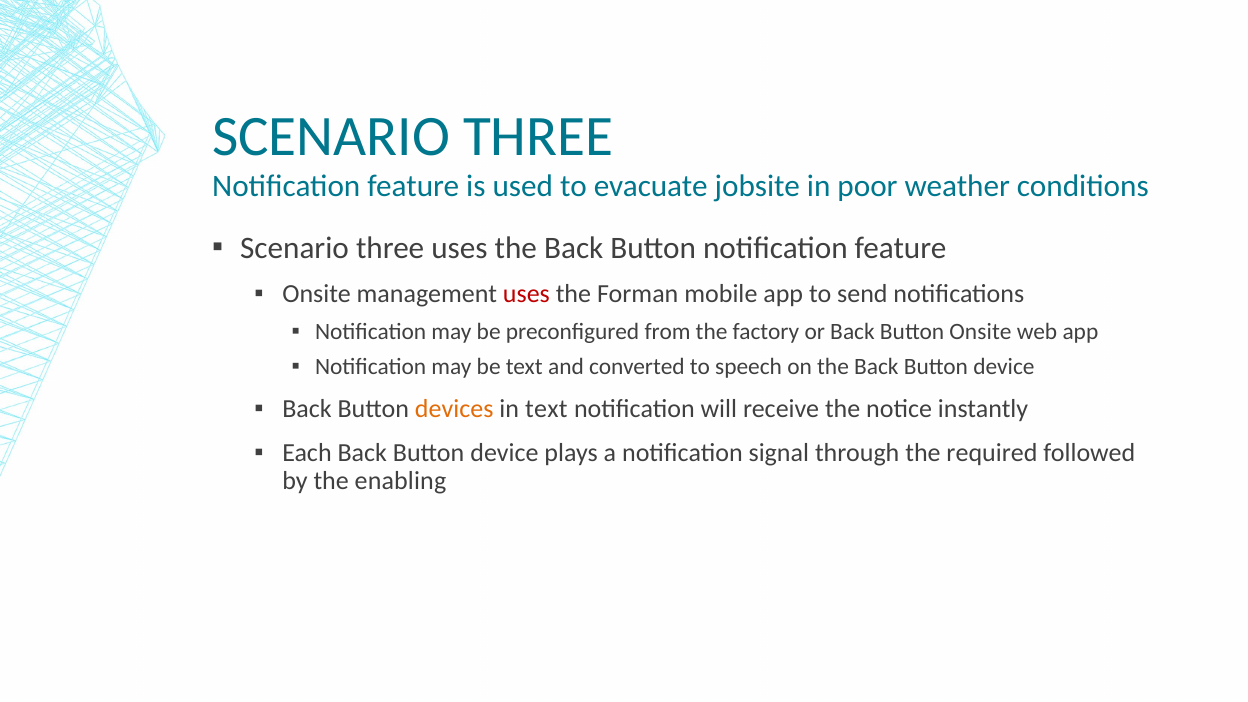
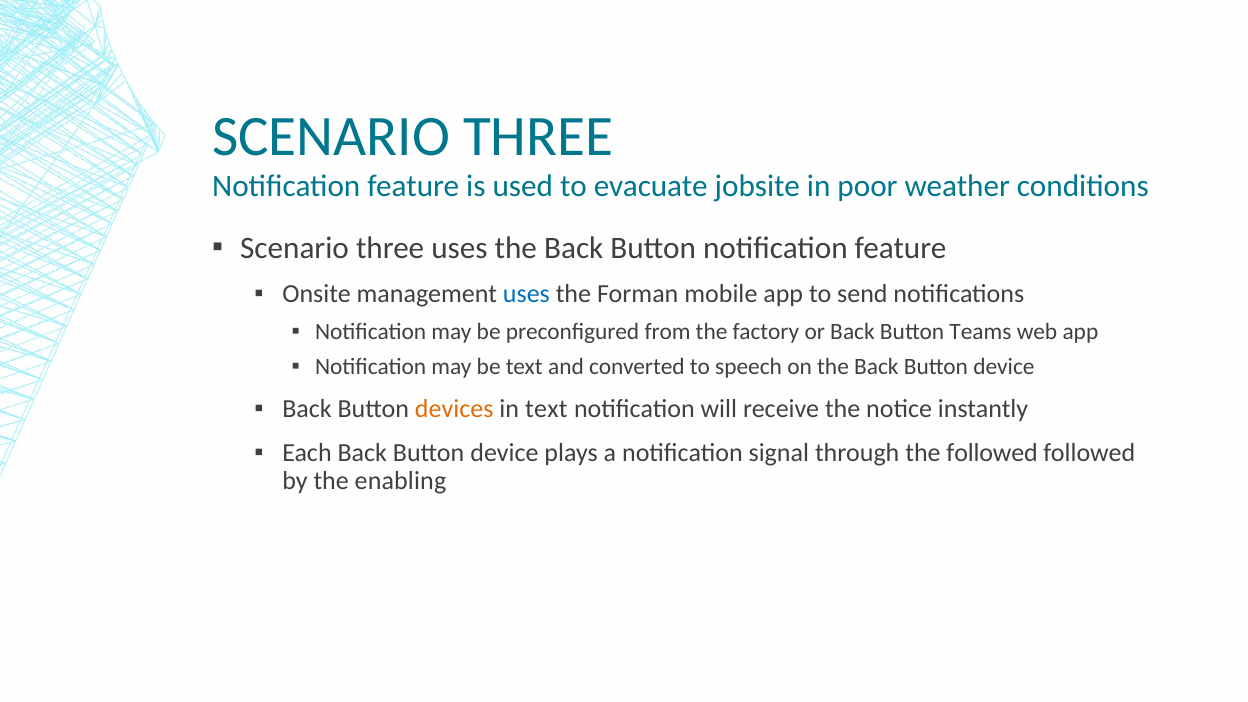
uses colour: red -> blue (526, 294)
Button Onsite: Onsite -> Teams (981, 331)
the required: required -> followed (992, 453)
